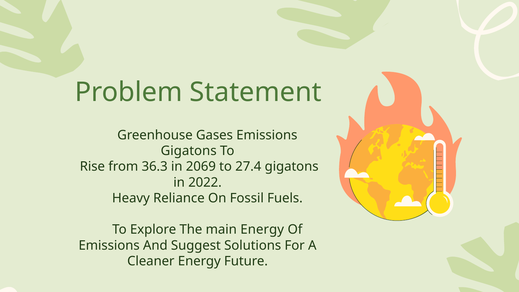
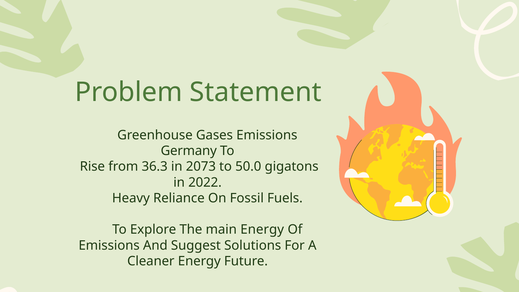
Gigatons: Gigatons -> Germany (189, 151)
2069: 2069 -> 2073 (201, 167)
27.4: 27.4 -> 50.0 (248, 167)
